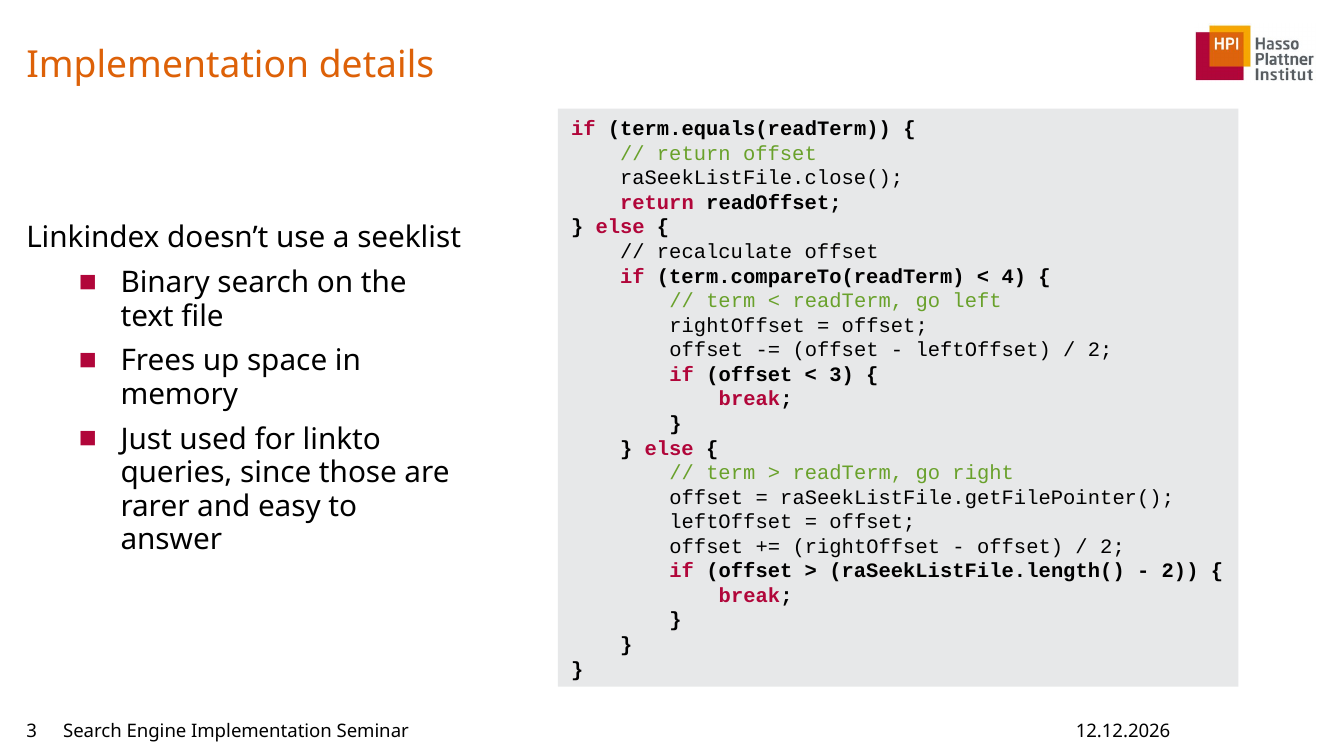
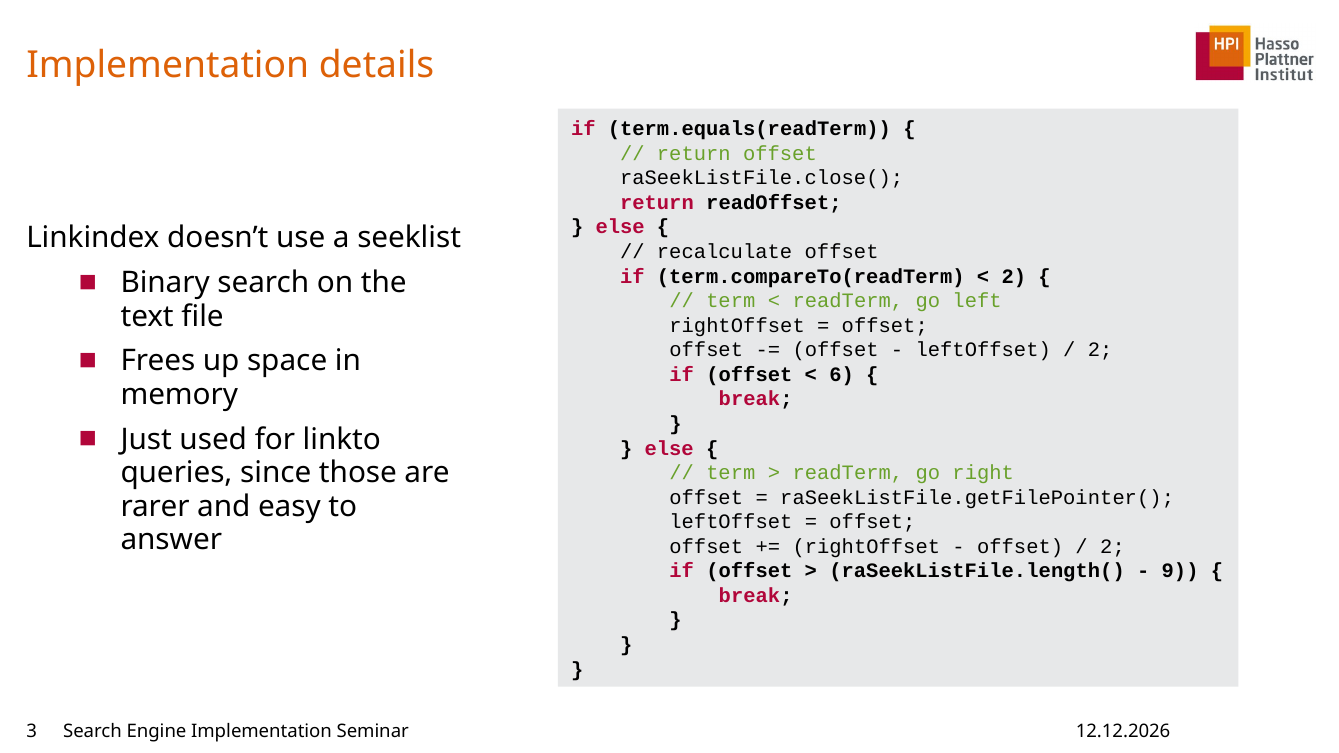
4: 4 -> 2 (1014, 276)
3: 3 -> 6 (842, 375)
2: 2 -> 9 (1180, 571)
